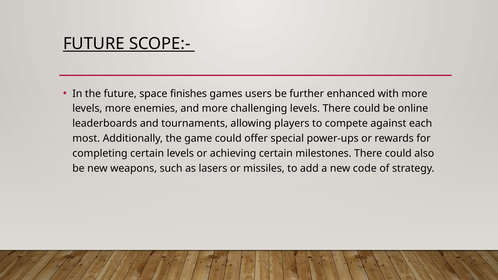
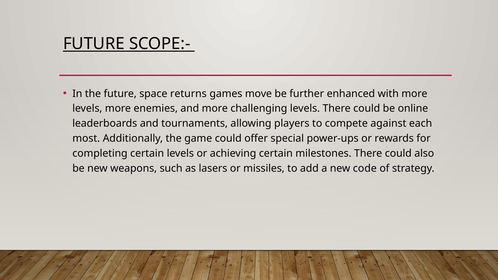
finishes: finishes -> returns (188, 94)
users: users -> move (258, 94)
